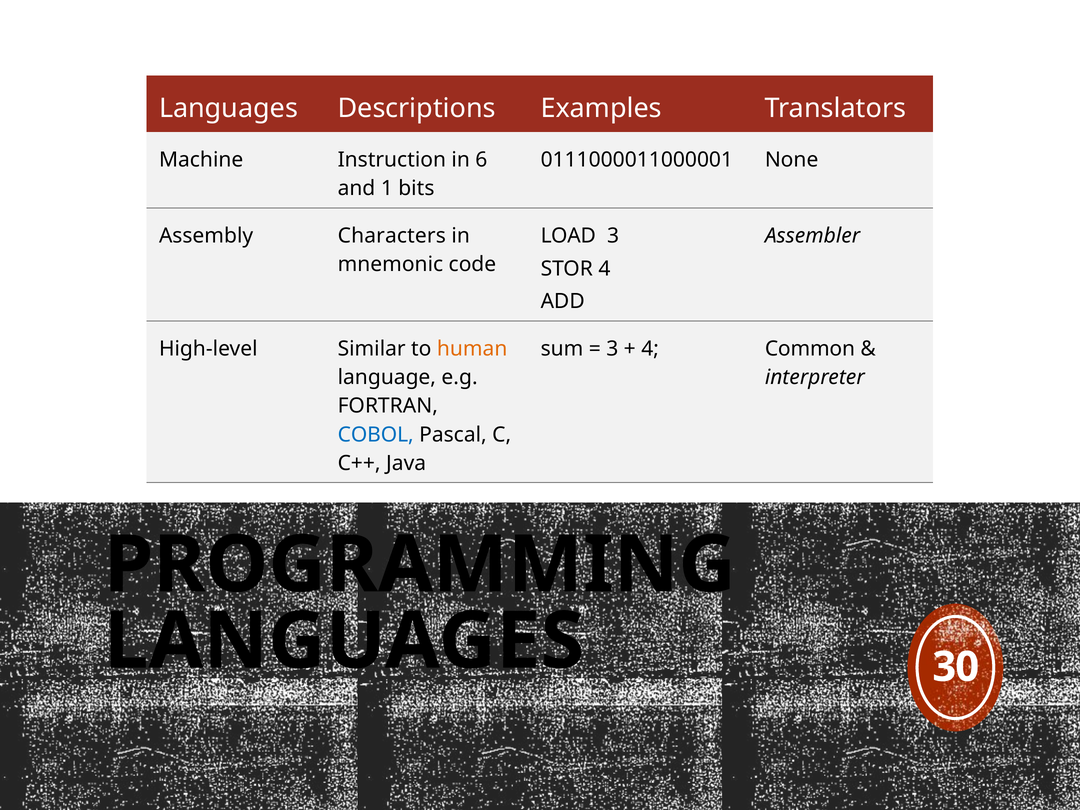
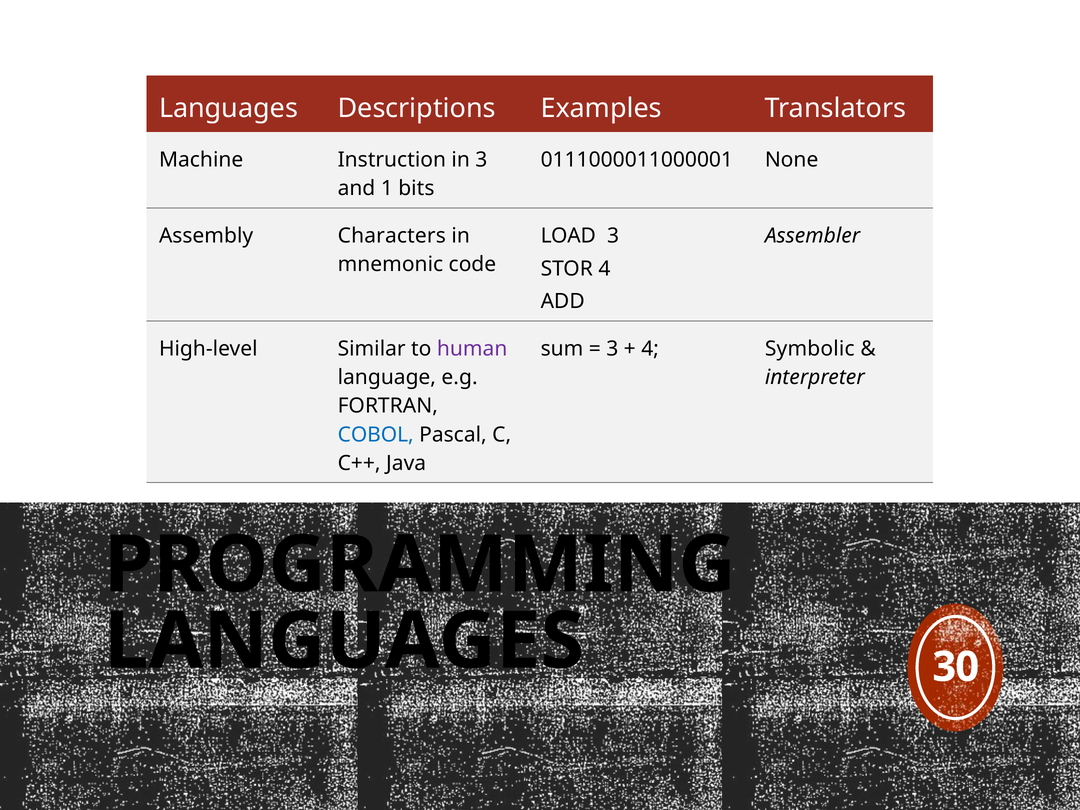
in 6: 6 -> 3 (481, 160)
human colour: orange -> purple (472, 349)
Common: Common -> Symbolic (810, 349)
